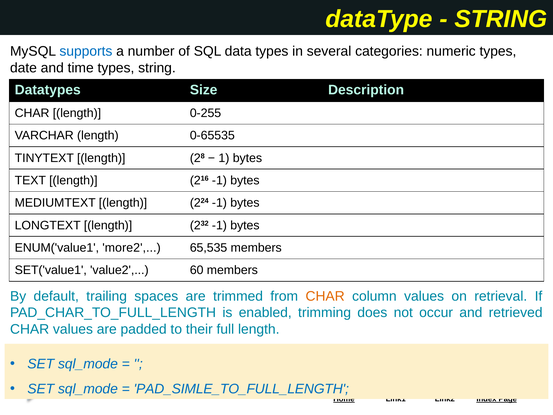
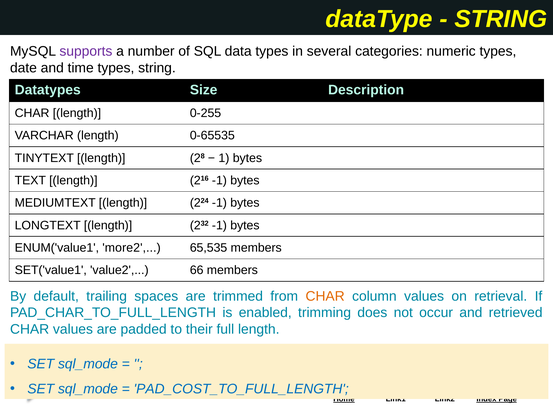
supports colour: blue -> purple (86, 51)
60: 60 -> 66 (197, 270)
PAD_SIMLE_TO_FULL_LENGTH: PAD_SIMLE_TO_FULL_LENGTH -> PAD_COST_TO_FULL_LENGTH (241, 389)
